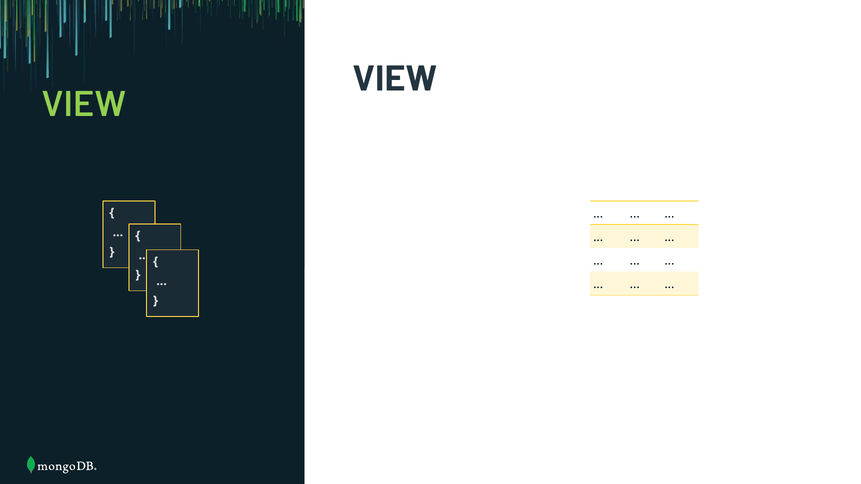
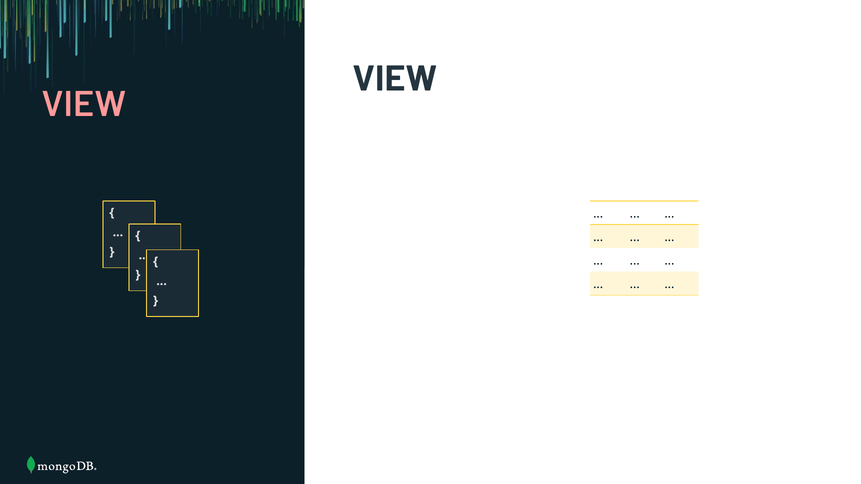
VIEW colour: light green -> pink (84, 104)
